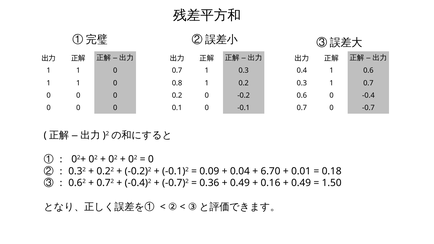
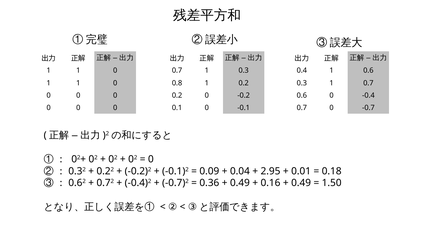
6.70: 6.70 -> 2.95 (270, 171)
